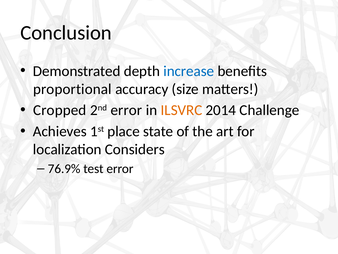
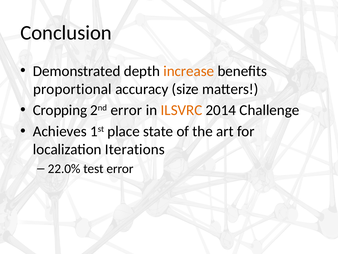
increase colour: blue -> orange (189, 71)
Cropped: Cropped -> Cropping (60, 110)
Considers: Considers -> Iterations (135, 149)
76.9%: 76.9% -> 22.0% (64, 168)
